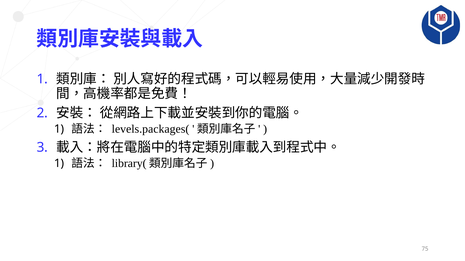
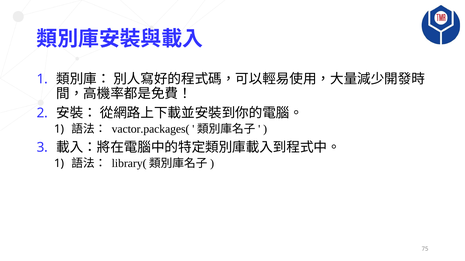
levels.packages(: levels.packages( -> vactor.packages( (151, 129)
